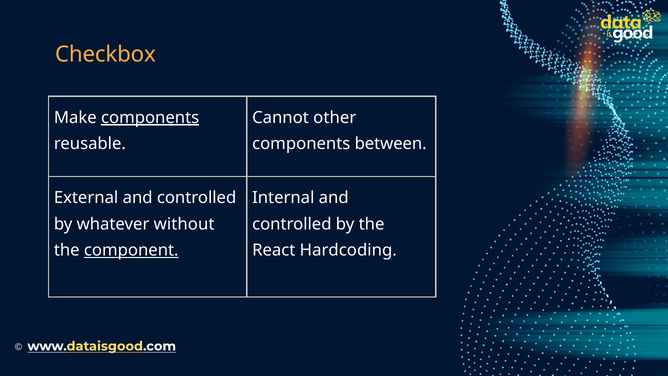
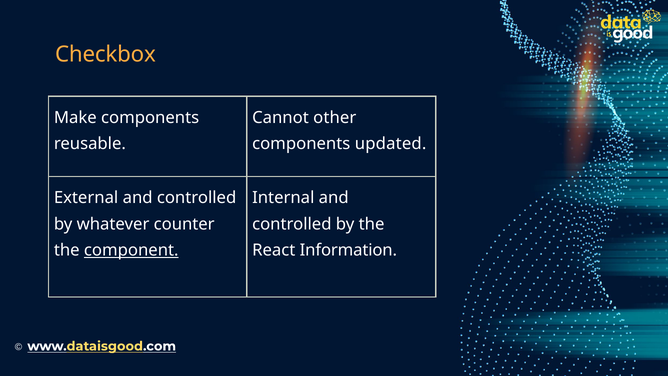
components underline: present -> none (150, 117)
between: between -> updated (391, 144)
without: without -> counter (184, 224)
Hardcoding: Hardcoding -> Information (348, 250)
